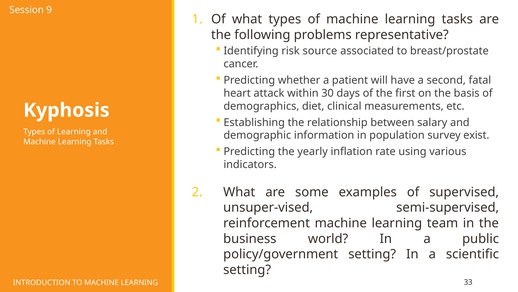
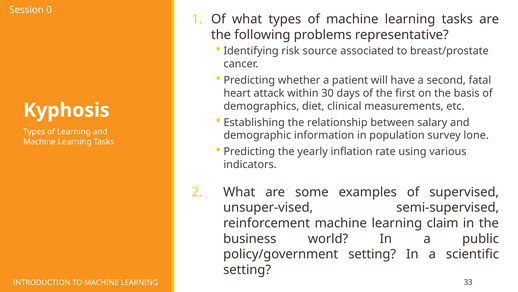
9: 9 -> 0 (49, 10)
exist: exist -> lone (476, 135)
team: team -> claim (443, 223)
